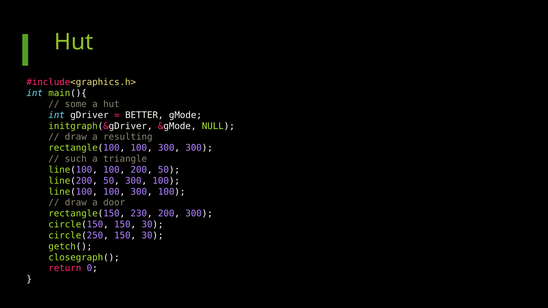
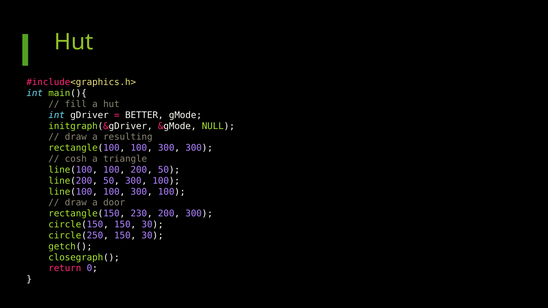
some: some -> fill (76, 104)
such: such -> cosh (76, 159)
